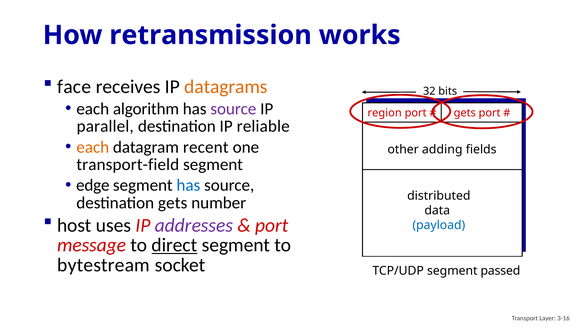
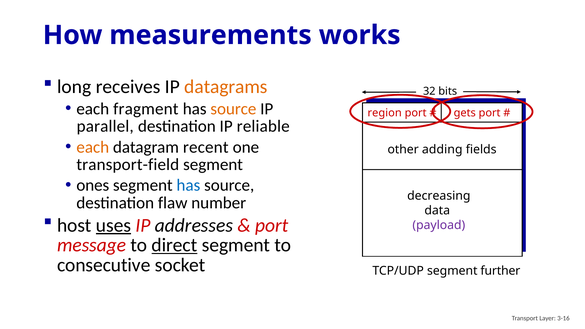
retransmission: retransmission -> measurements (211, 35)
face: face -> long (74, 87)
algorithm: algorithm -> fragment (146, 109)
source colour: purple -> orange (233, 109)
edge: edge -> ones (93, 185)
distributed: distributed -> decreasing (439, 196)
destination gets: gets -> flaw (173, 203)
uses underline: none -> present (113, 225)
addresses colour: purple -> black (194, 225)
payload colour: blue -> purple (439, 225)
bytestream: bytestream -> consecutive (104, 265)
passed: passed -> further (500, 271)
